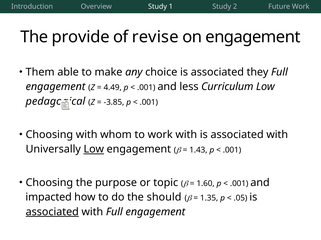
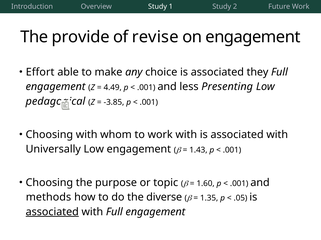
Them: Them -> Effort (40, 72)
Curriculum: Curriculum -> Presenting (227, 87)
Low underline: present -> none (94, 150)
impacted: impacted -> methods (48, 198)
should: should -> diverse (164, 198)
